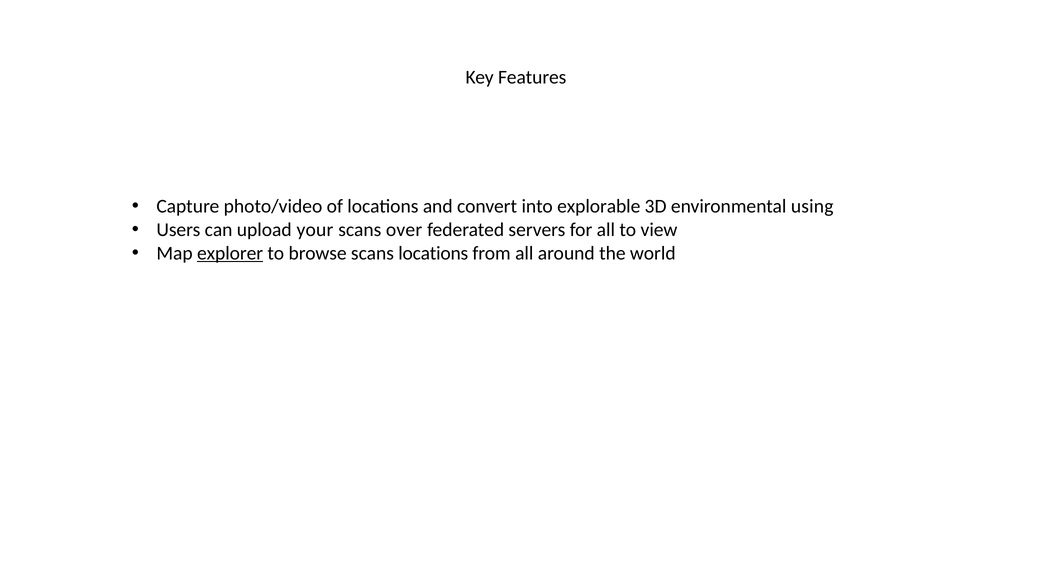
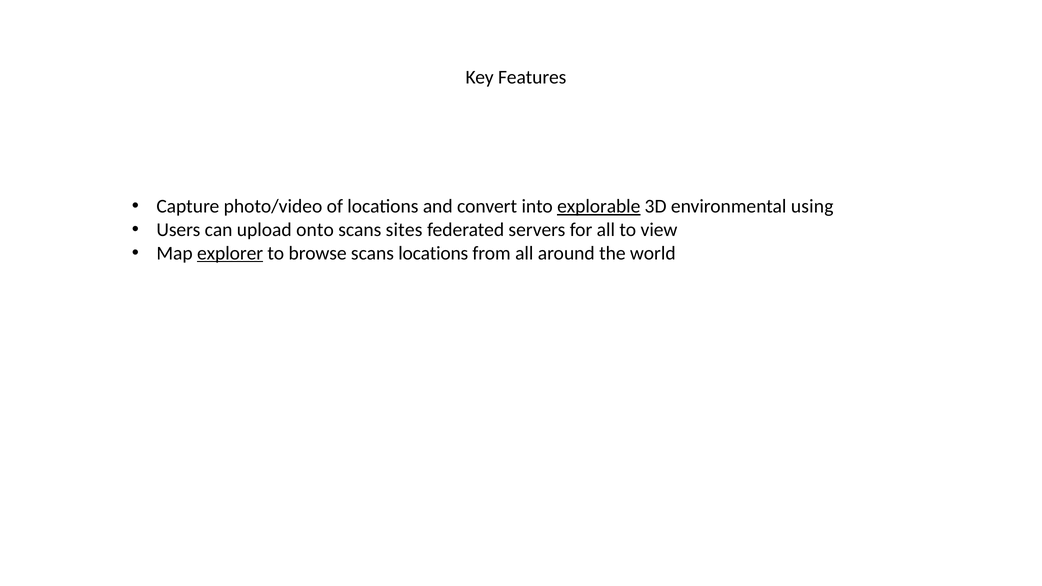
explorable underline: none -> present (599, 206)
your: your -> onto (315, 230)
over: over -> sites (404, 230)
